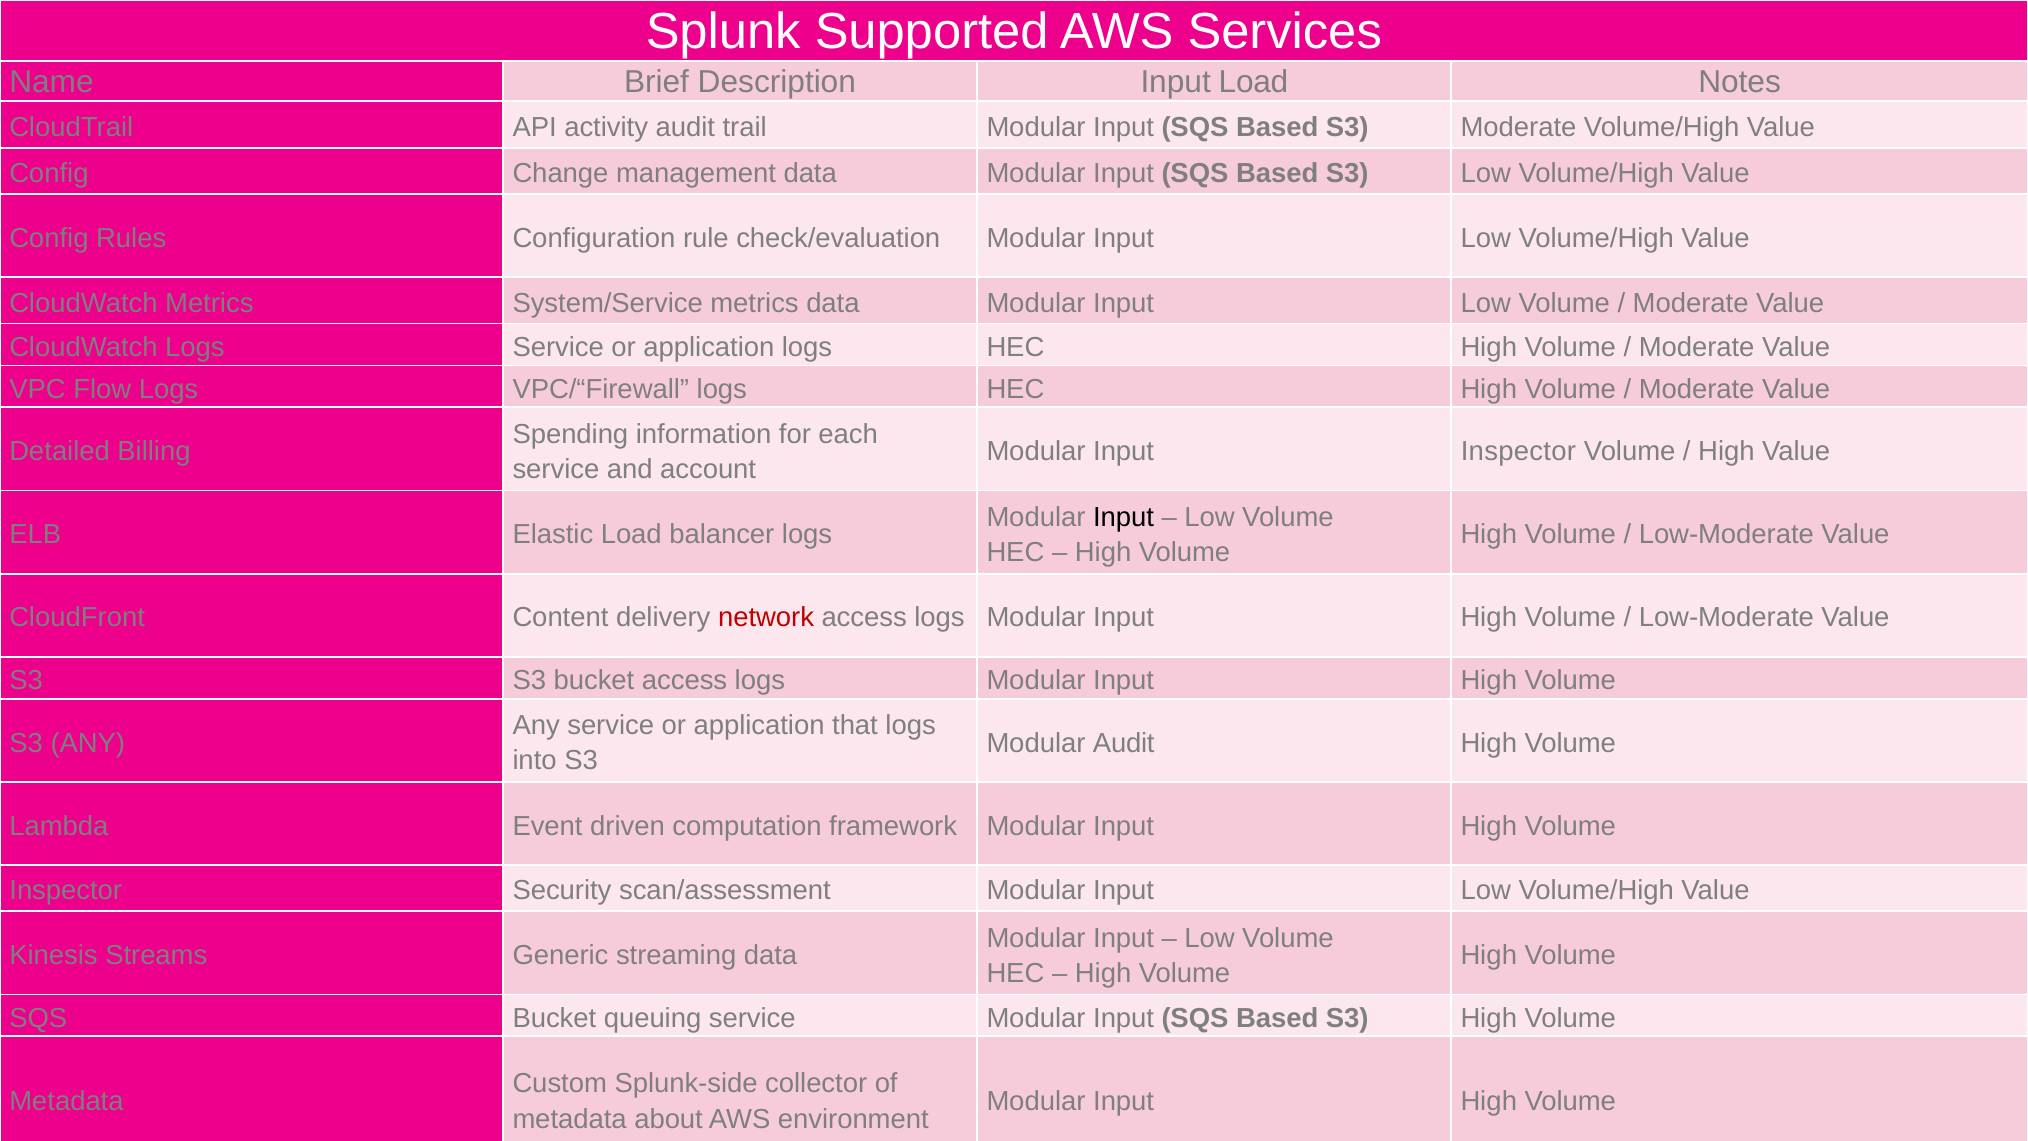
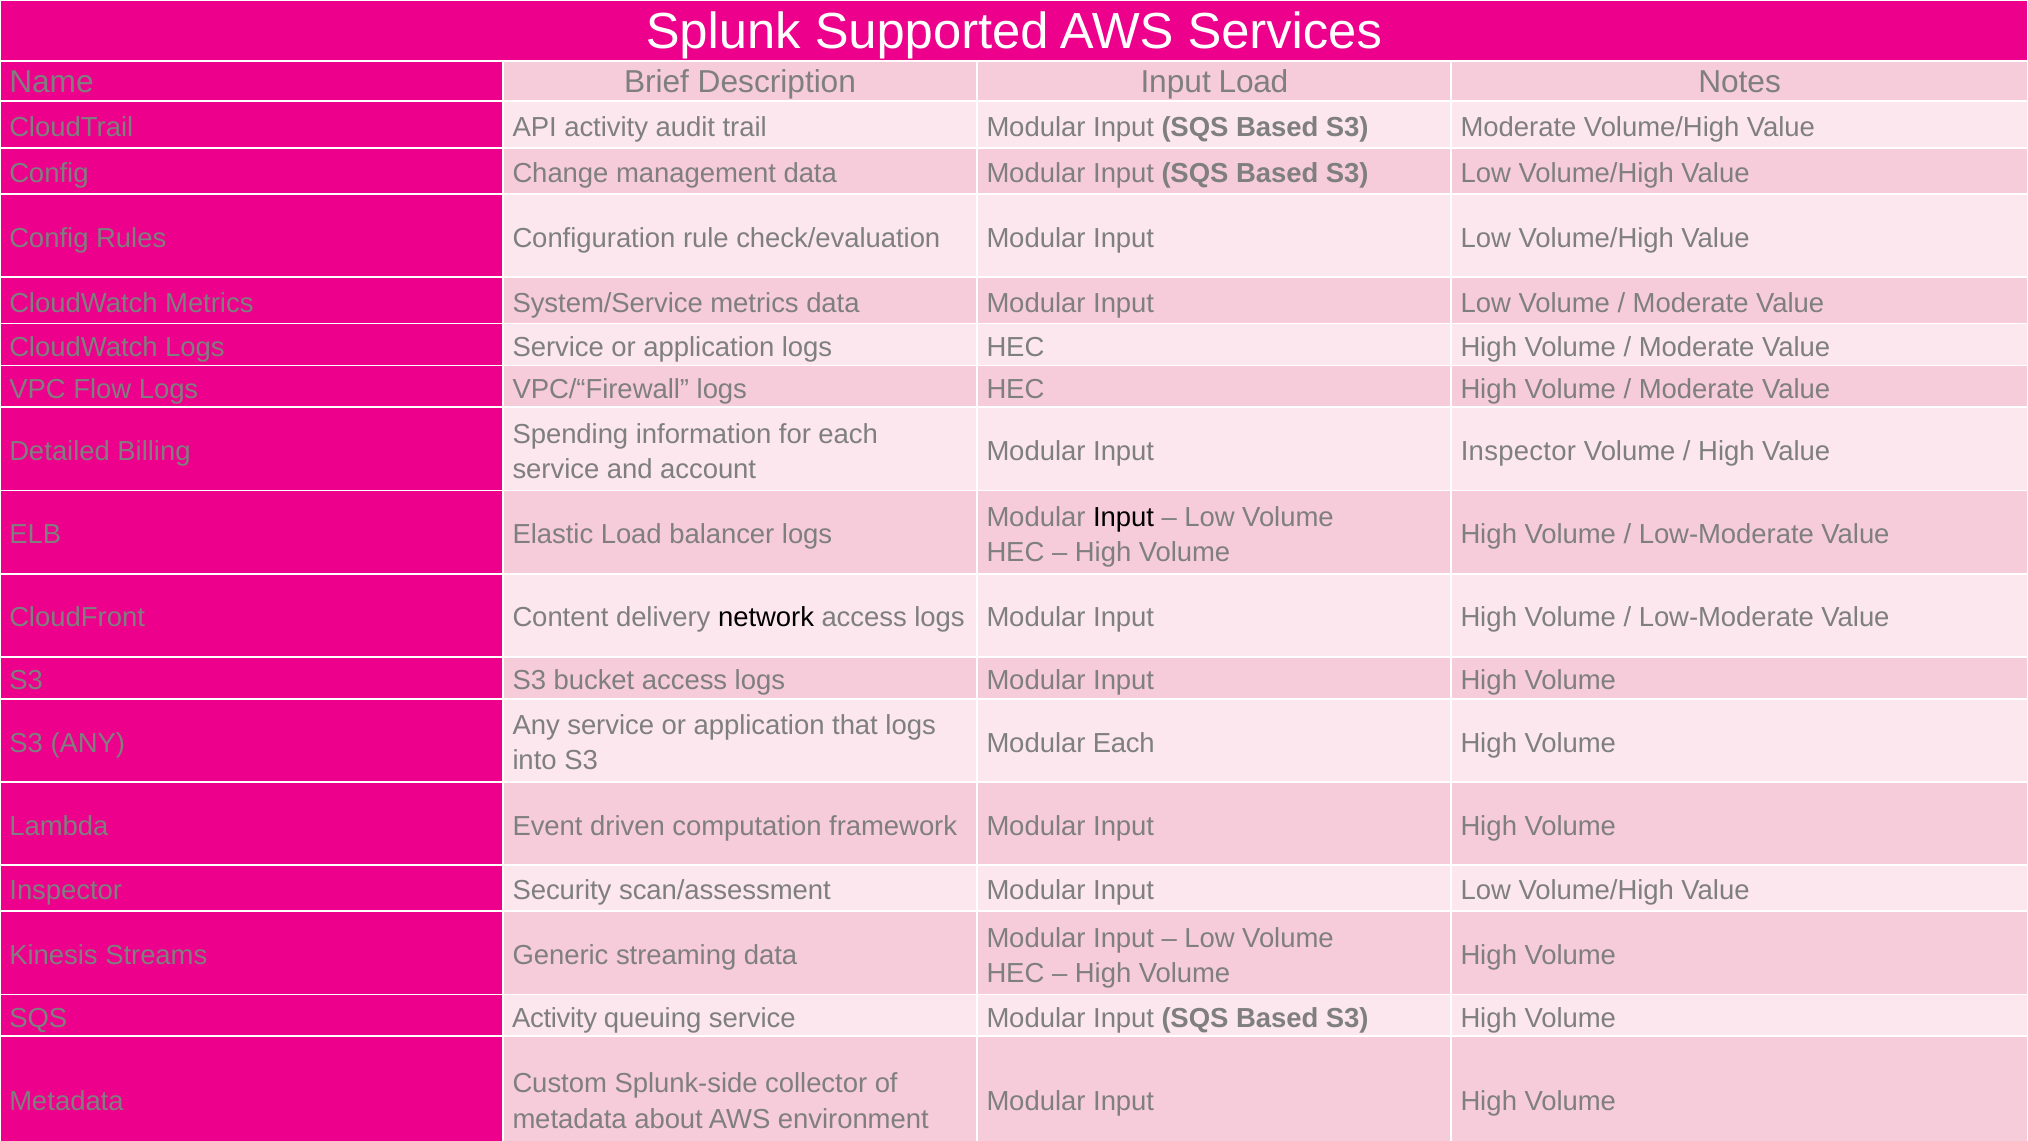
network colour: red -> black (766, 618)
Modular Audit: Audit -> Each (1124, 743)
SQS Bucket: Bucket -> Activity (555, 1018)
